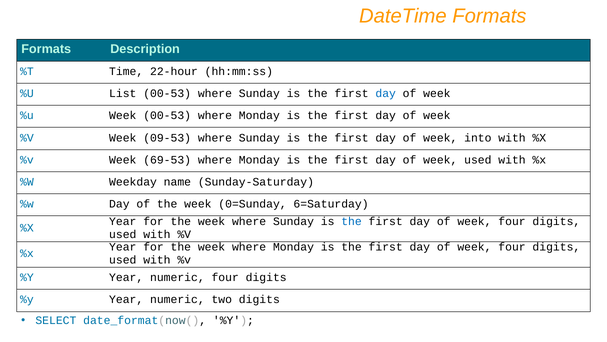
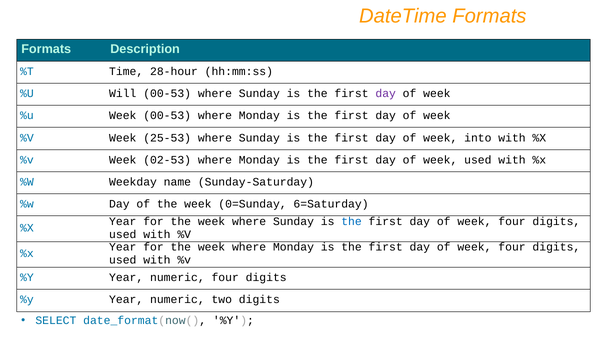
22-hour: 22-hour -> 28-hour (174, 71)
List: List -> Will (123, 93)
day colour: blue -> purple (386, 93)
09-53: 09-53 -> 25-53 (167, 138)
69-53: 69-53 -> 02-53 (167, 160)
